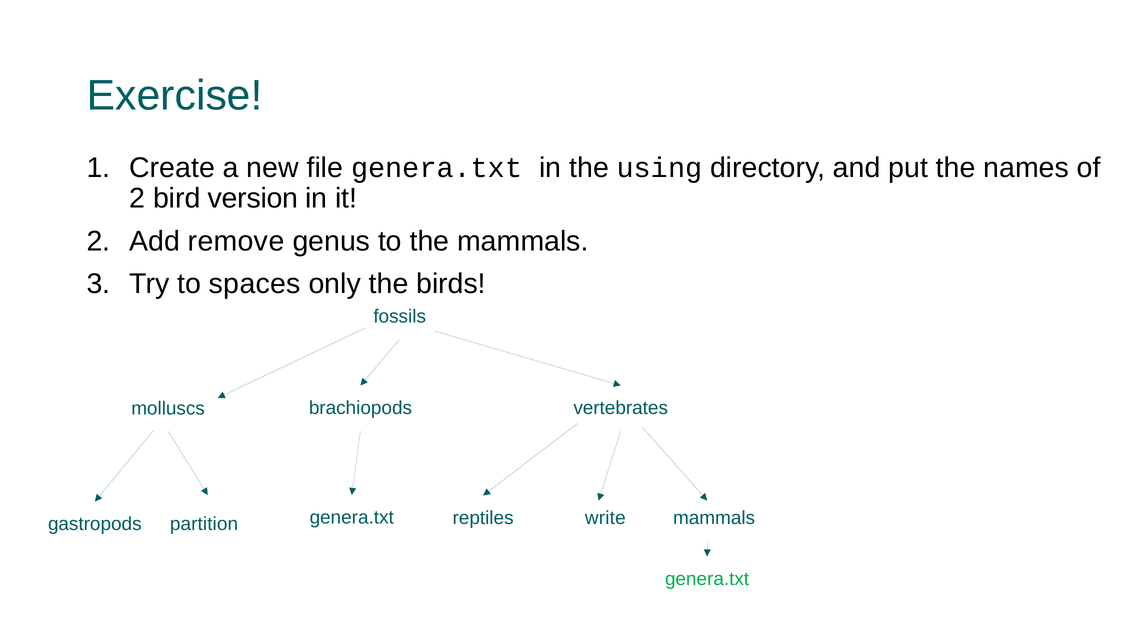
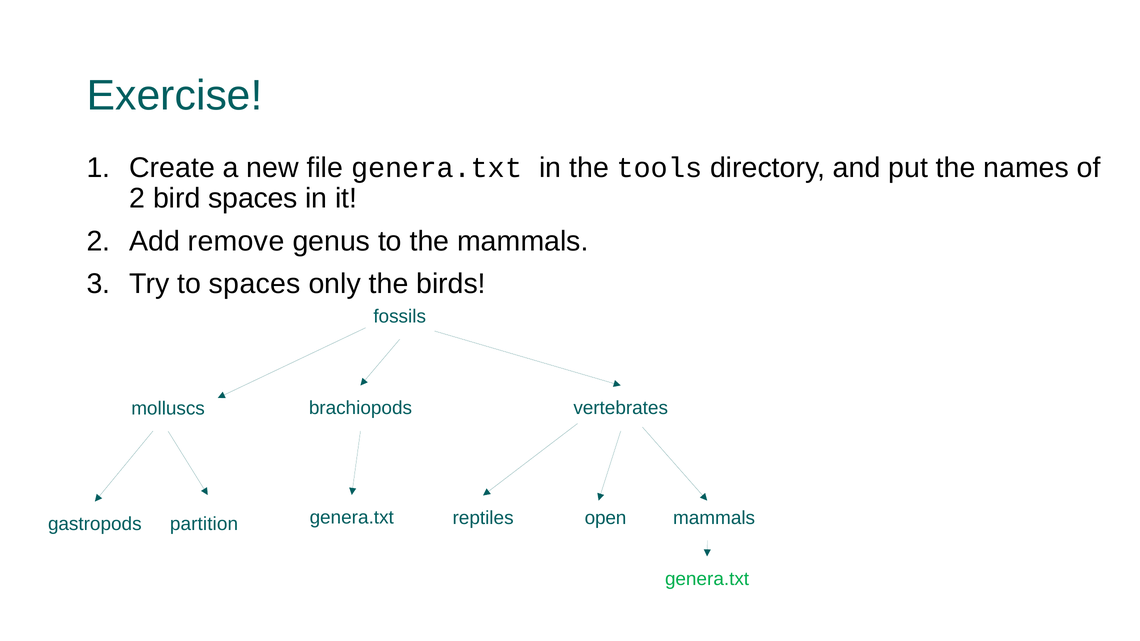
using: using -> tools (660, 168)
bird version: version -> spaces (253, 199)
write: write -> open (606, 518)
